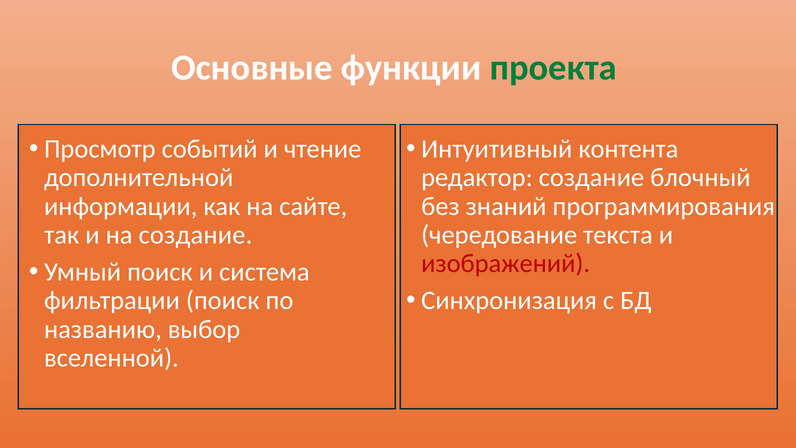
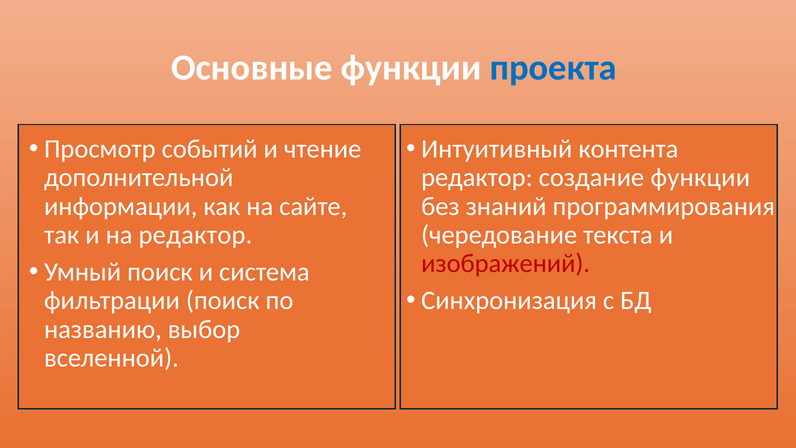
проекта colour: green -> blue (553, 68)
создание блочный: блочный -> функции (700, 177)
на создание: создание -> редактор (195, 235)
